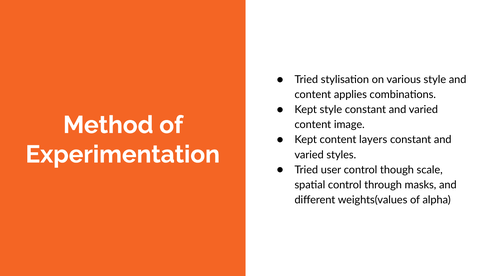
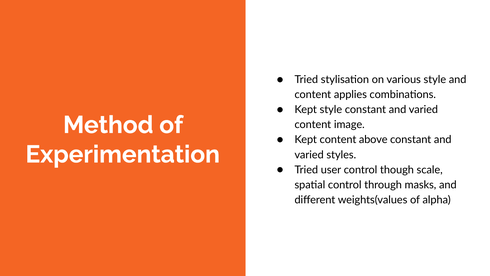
layers: layers -> above (373, 140)
